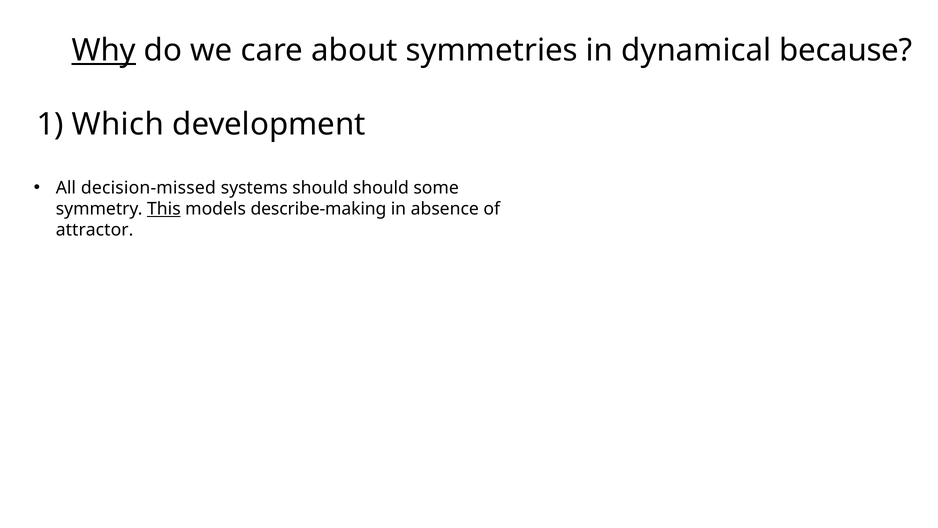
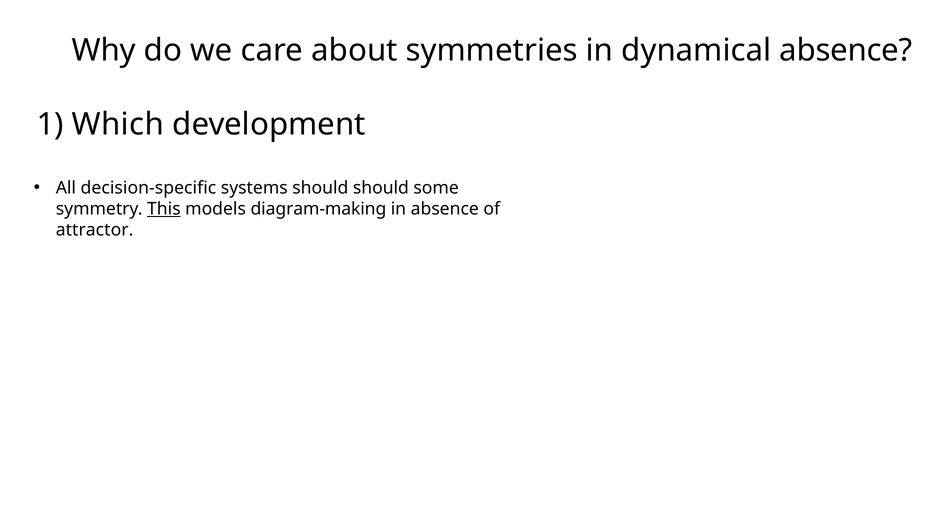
Why underline: present -> none (104, 50)
dynamical because: because -> absence (846, 50)
decision-missed: decision-missed -> decision-specific (148, 188)
describe-making: describe-making -> diagram-making (318, 209)
